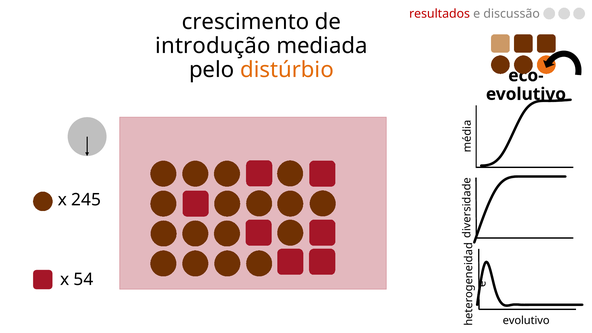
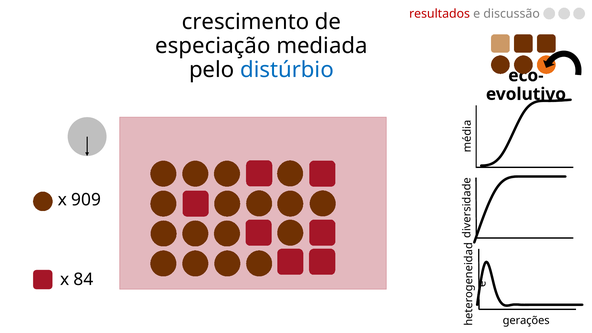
introdução: introdução -> especiação (213, 46)
distúrbio colour: orange -> blue (287, 70)
245: 245 -> 909 (86, 200)
54: 54 -> 84 (83, 280)
evolutivo: evolutivo -> gerações (526, 321)
